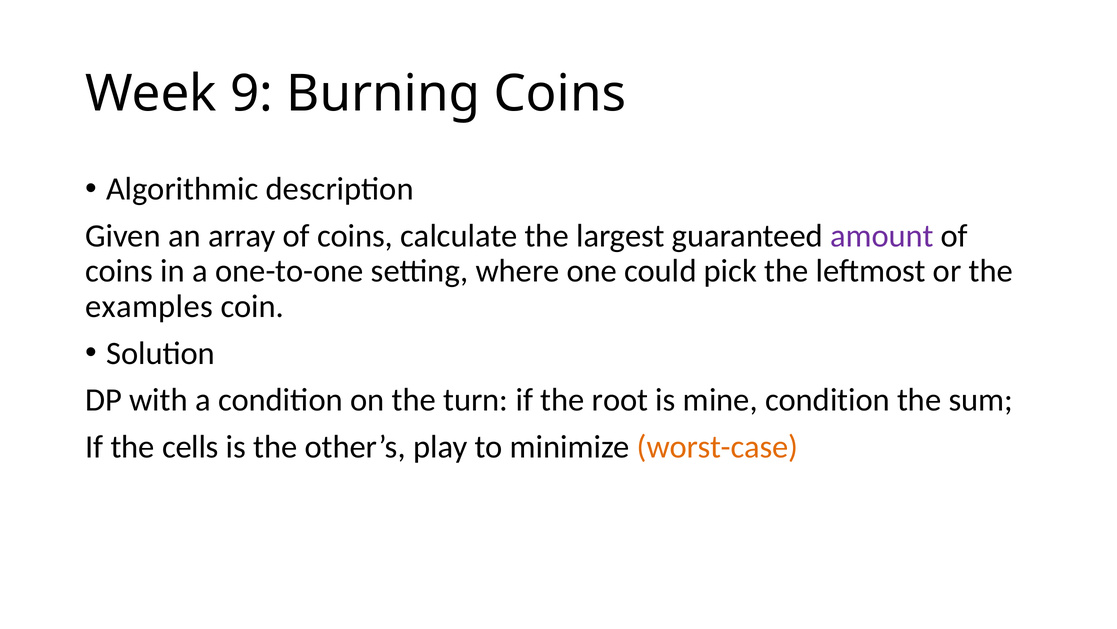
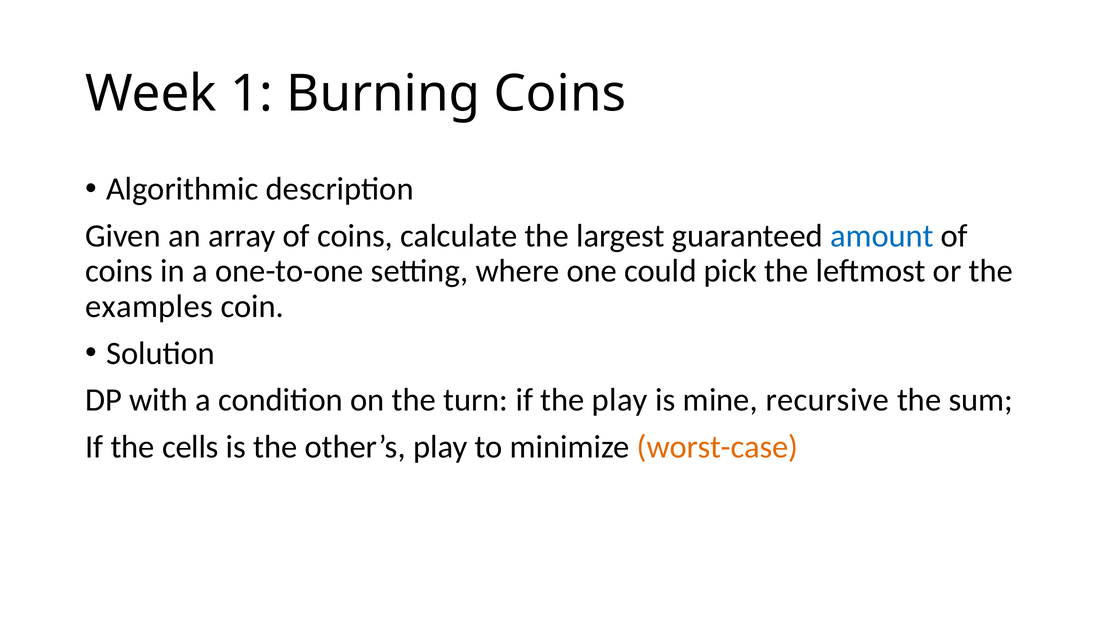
9: 9 -> 1 (252, 94)
amount colour: purple -> blue (882, 236)
the root: root -> play (620, 400)
mine condition: condition -> recursive (827, 400)
